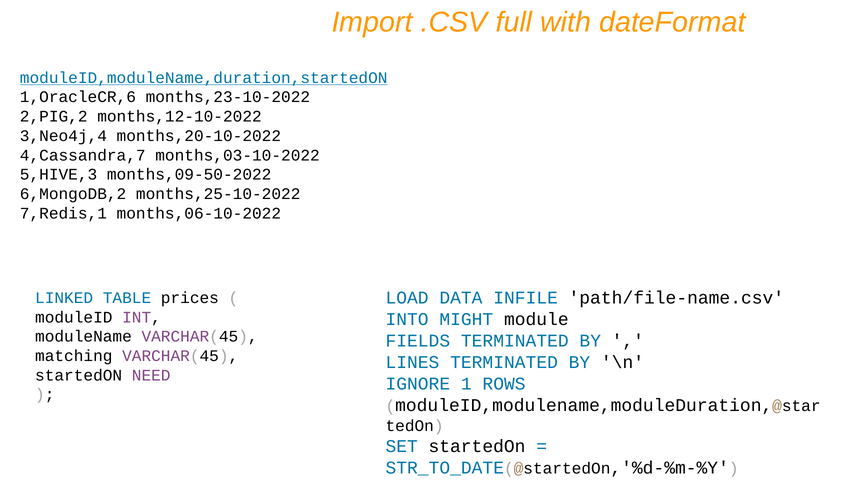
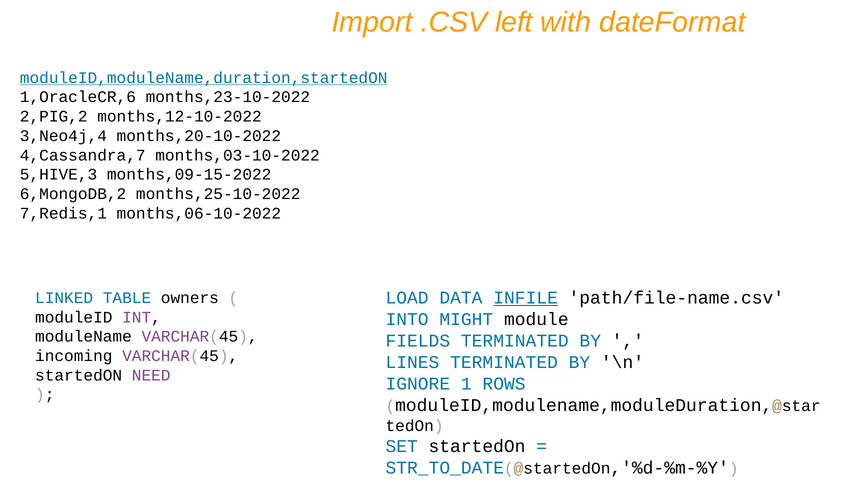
full: full -> left (514, 22)
months,09-50-2022: months,09-50-2022 -> months,09-15-2022 (189, 175)
INFILE underline: none -> present (526, 298)
prices: prices -> owners (190, 298)
matching: matching -> incoming (74, 356)
